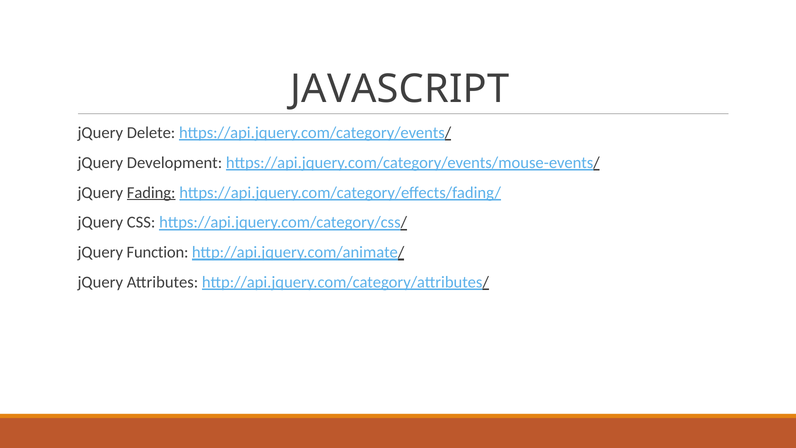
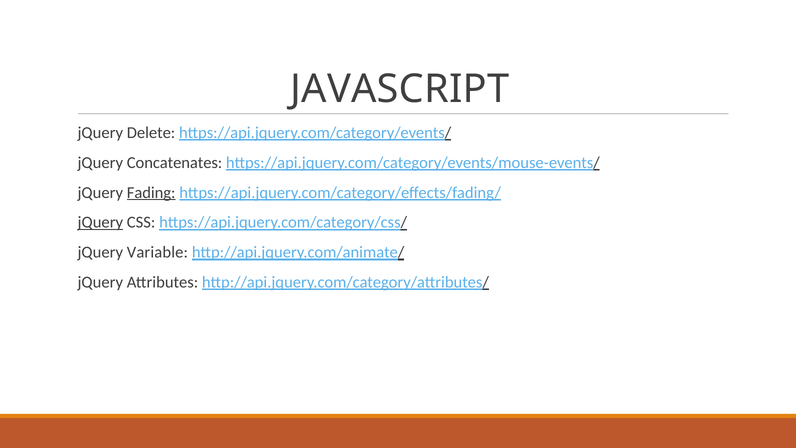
Development: Development -> Concatenates (175, 163)
jQuery underline: none -> present (100, 222)
Function: Function -> Variable (157, 252)
